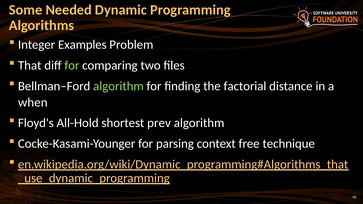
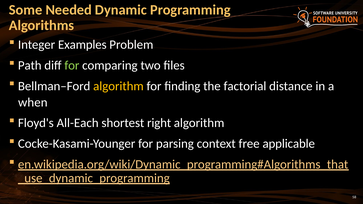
That: That -> Path (30, 65)
algorithm colour: light green -> yellow (118, 86)
All-Hold: All-Hold -> All-Each (78, 123)
prev: prev -> right (159, 123)
technique: technique -> applicable (289, 144)
